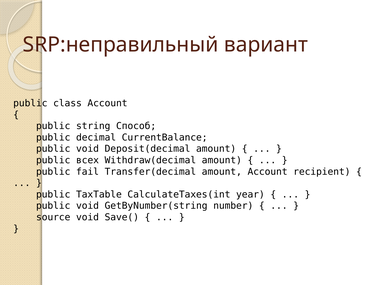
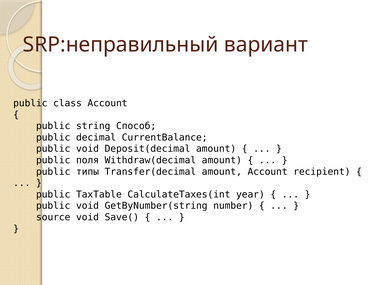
всех: всех -> поля (88, 160)
fail: fail -> типы (88, 172)
